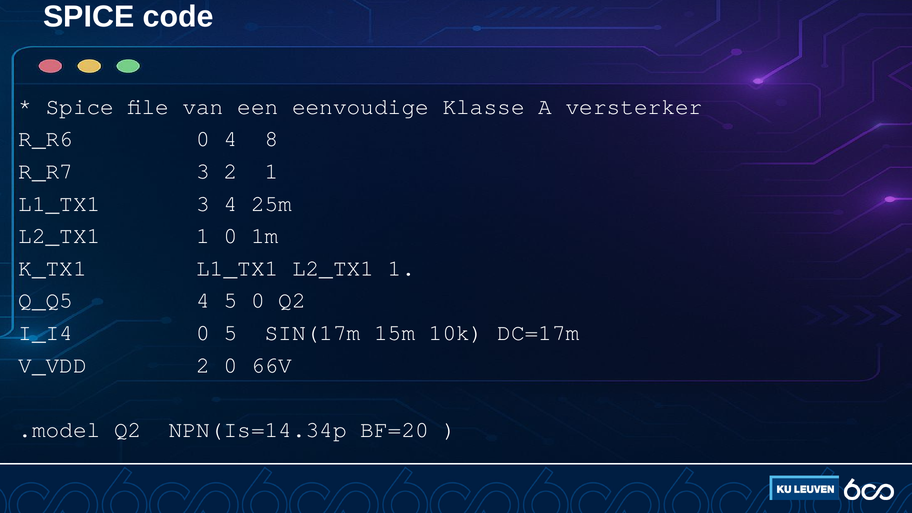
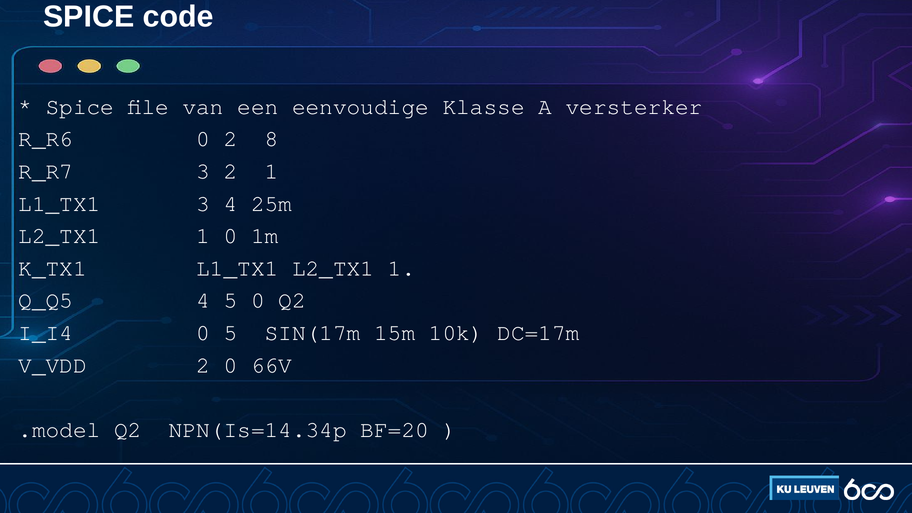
0 4: 4 -> 2 (230, 139)
